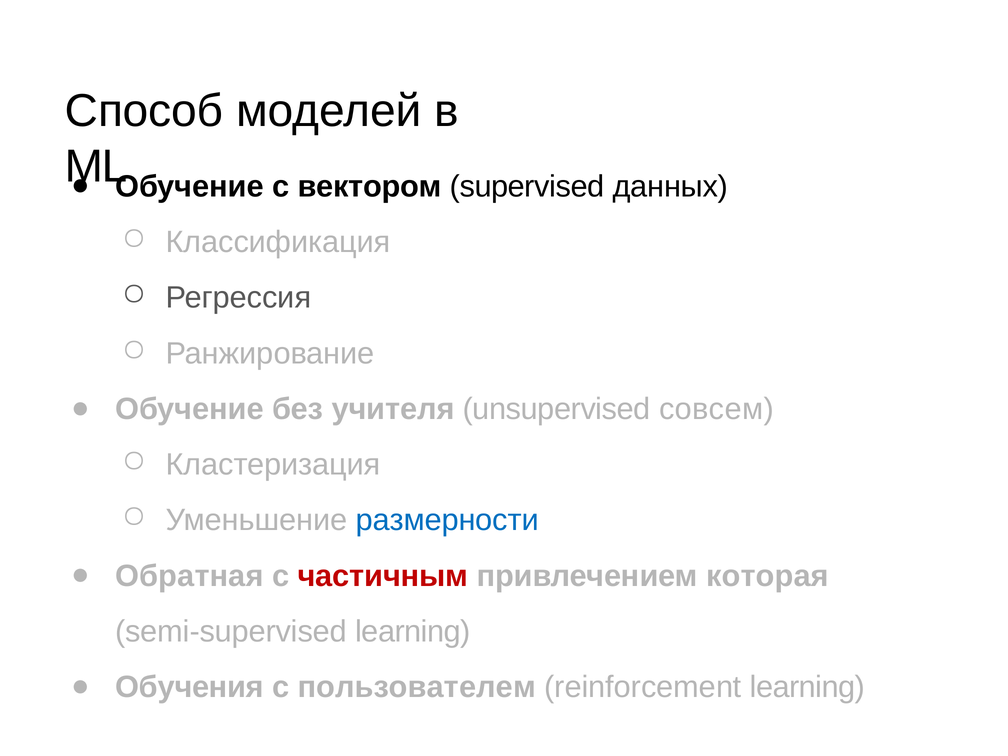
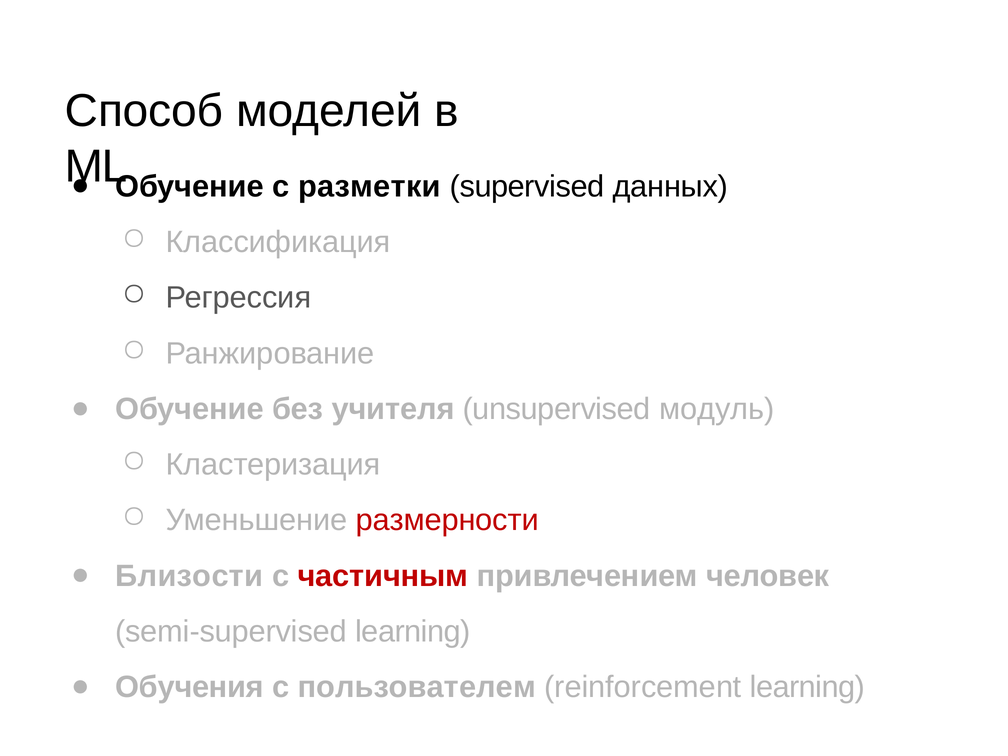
вектором: вектором -> разметки (369, 186)
совсем: совсем -> модуль (717, 409)
размерности colour: blue -> red (447, 520)
Обратная: Обратная -> Близости (189, 576)
которая: которая -> человек (768, 576)
